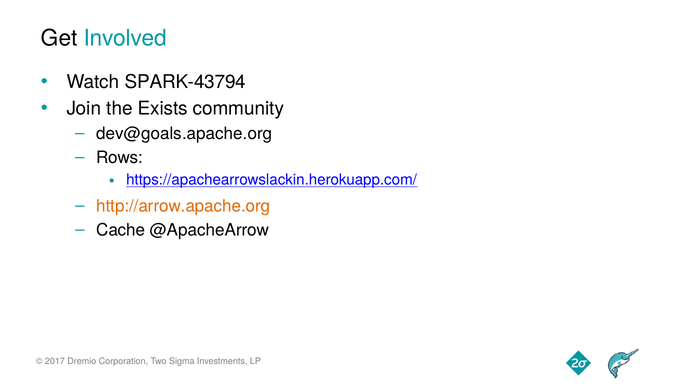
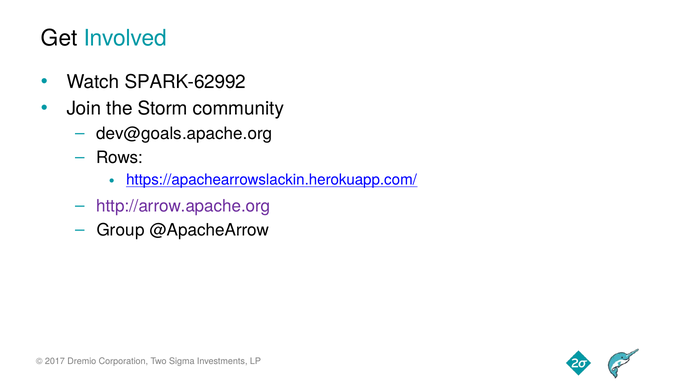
SPARK-43794: SPARK-43794 -> SPARK-62992 (185, 82)
Exists: Exists -> Storm (163, 109)
http://arrow.apache.org colour: orange -> purple (183, 206)
Cache: Cache -> Group (121, 230)
